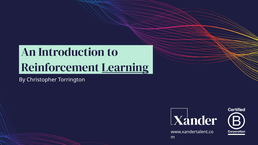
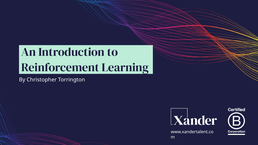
Learning underline: present -> none (125, 67)
